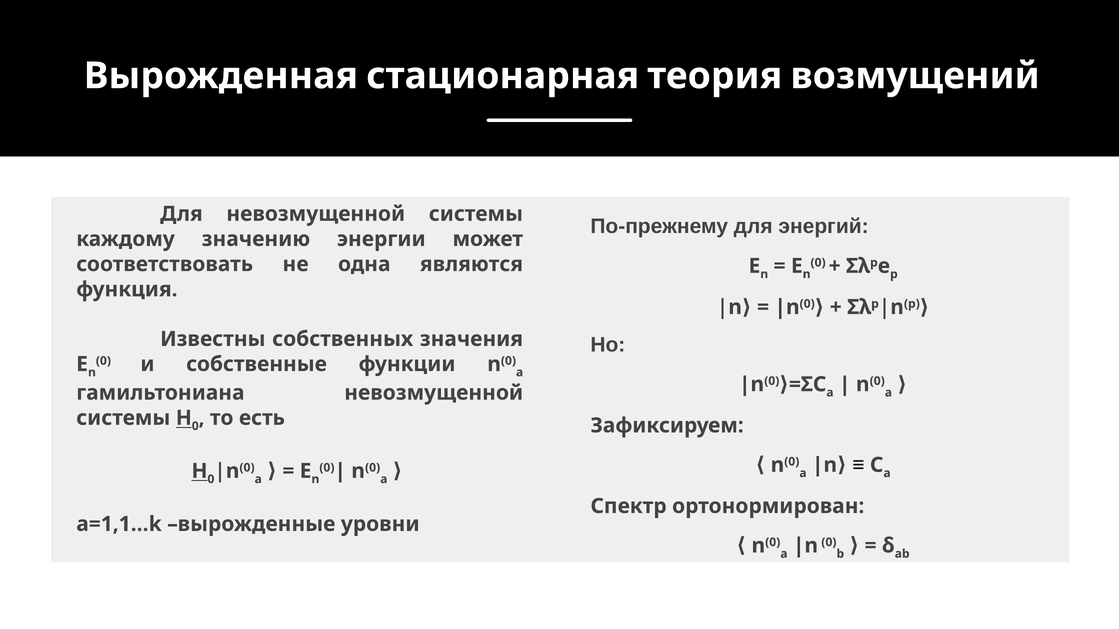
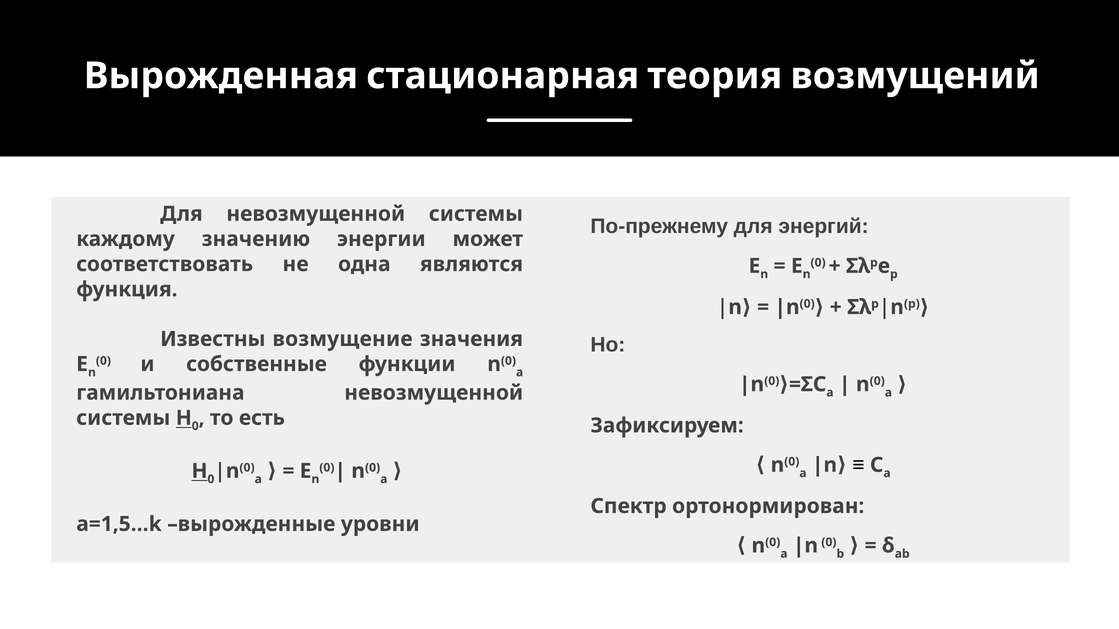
собственных: собственных -> возмущение (343, 339)
a=1,1…k: a=1,1…k -> a=1,5…k (119, 524)
